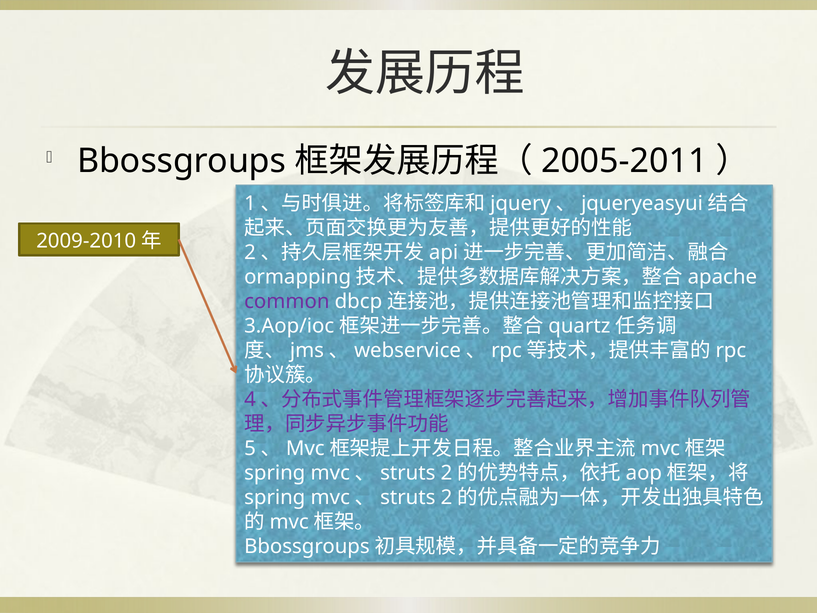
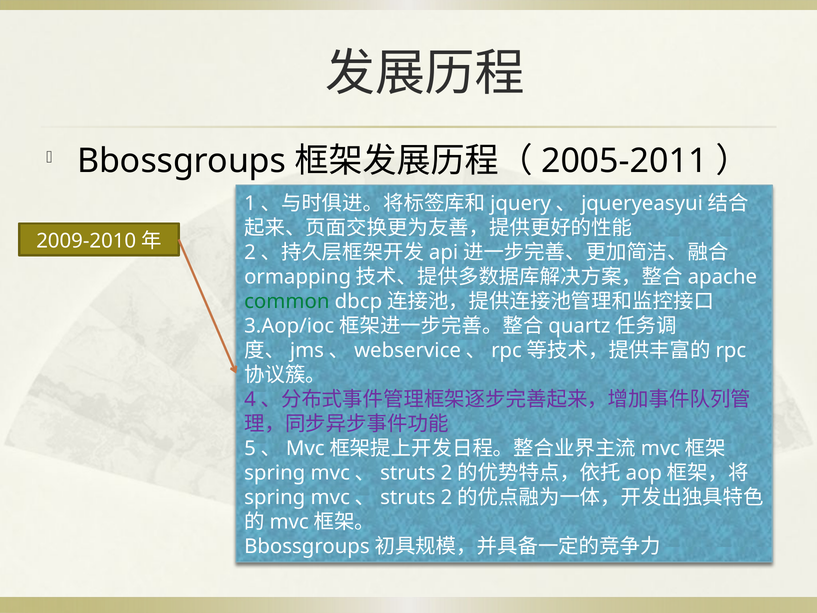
common colour: purple -> green (287, 301)
